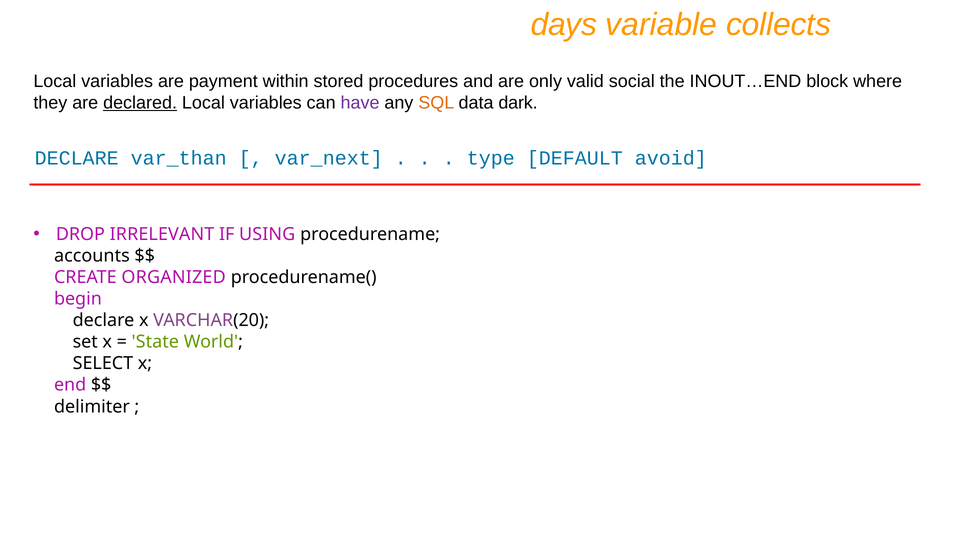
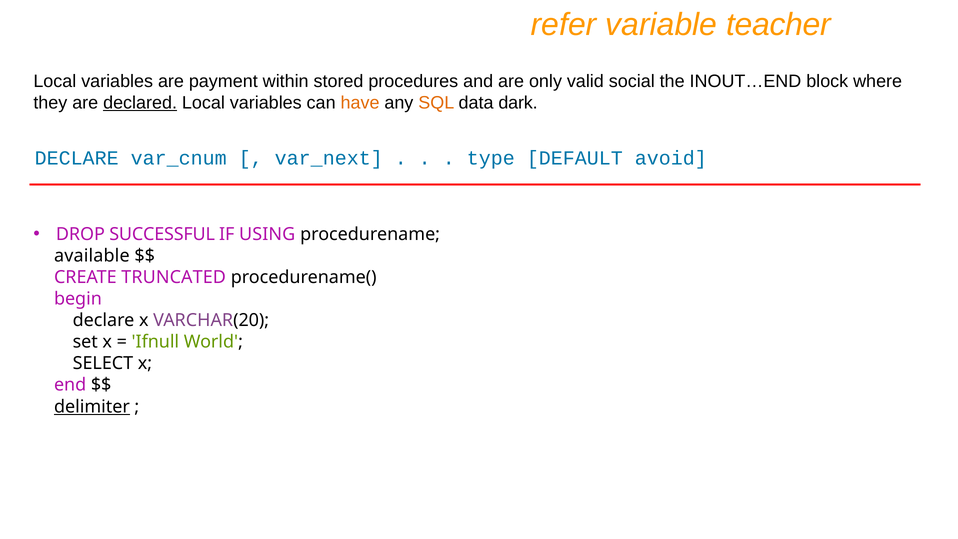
days: days -> refer (564, 25)
collects: collects -> teacher (779, 25)
have colour: purple -> orange (360, 103)
var_than: var_than -> var_cnum (179, 158)
IRRELEVANT: IRRELEVANT -> SUCCESSFUL (162, 234)
accounts: accounts -> available (92, 256)
ORGANIZED: ORGANIZED -> TRUNCATED (174, 277)
State: State -> Ifnull (155, 342)
delimiter underline: none -> present (92, 406)
